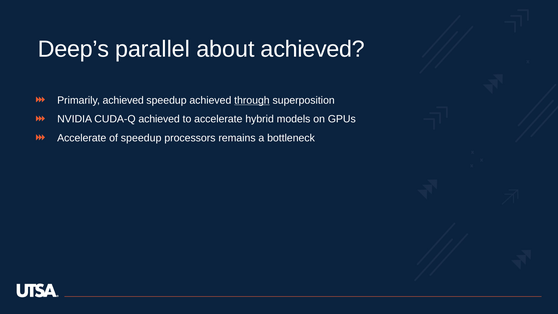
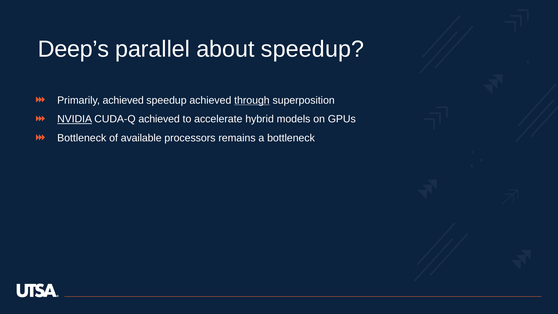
about achieved: achieved -> speedup (313, 49)
NVIDIA underline: none -> present (75, 119)
Accelerate: Accelerate -> Bottleneck (82, 138)
of speedup: speedup -> available (141, 138)
